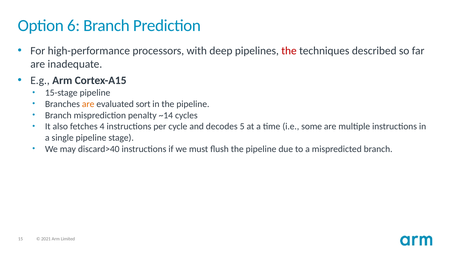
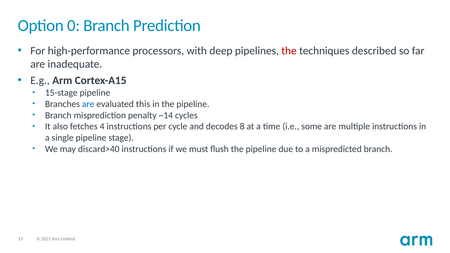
6: 6 -> 0 (74, 26)
are colour: orange -> blue (88, 104)
sort: sort -> this (143, 104)
5: 5 -> 8 (242, 127)
